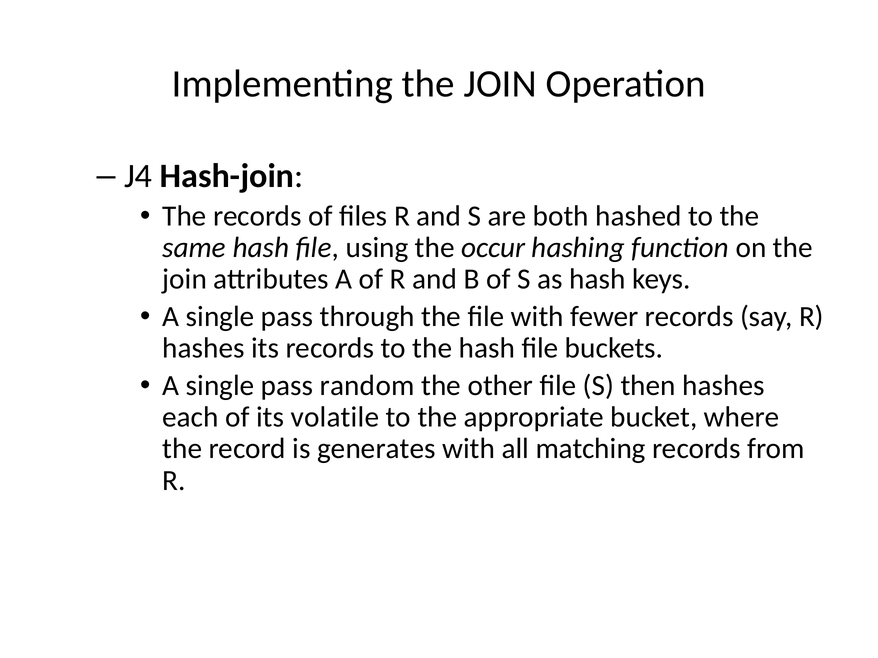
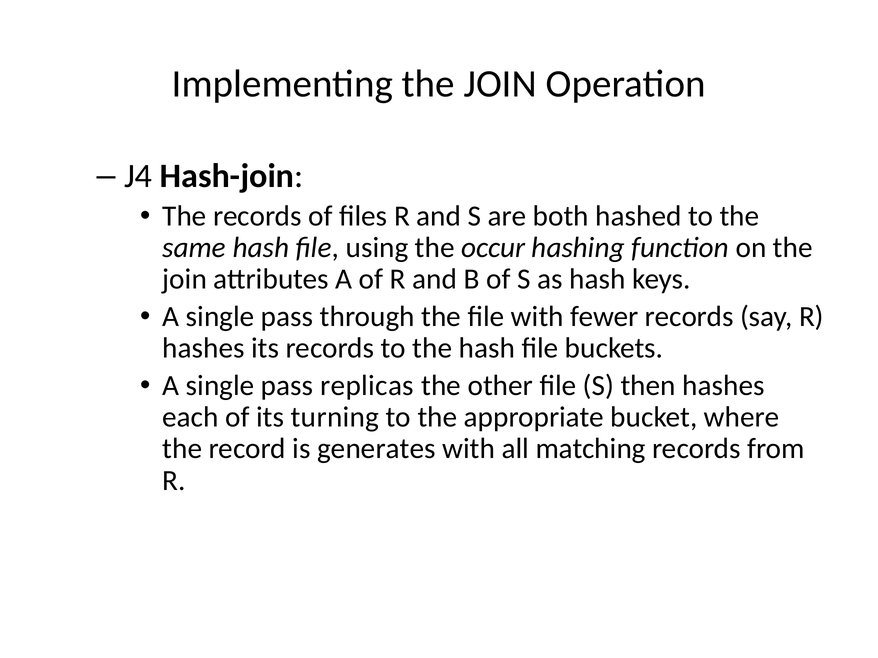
random: random -> replicas (367, 386)
volatile: volatile -> turning (335, 418)
